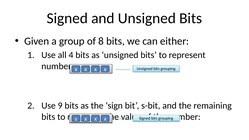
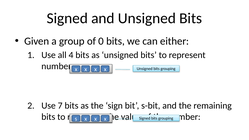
8: 8 -> 0 (101, 41)
9: 9 -> 7 (60, 106)
